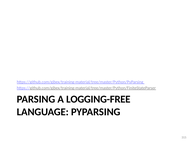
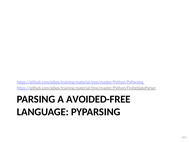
LOGGING-FREE: LOGGING-FREE -> AVOIDED-FREE (98, 99)
